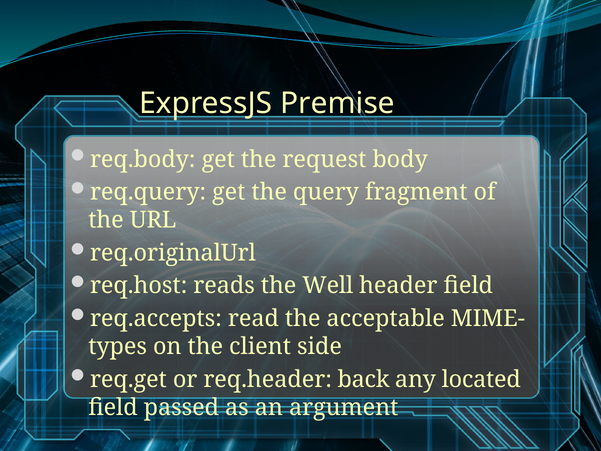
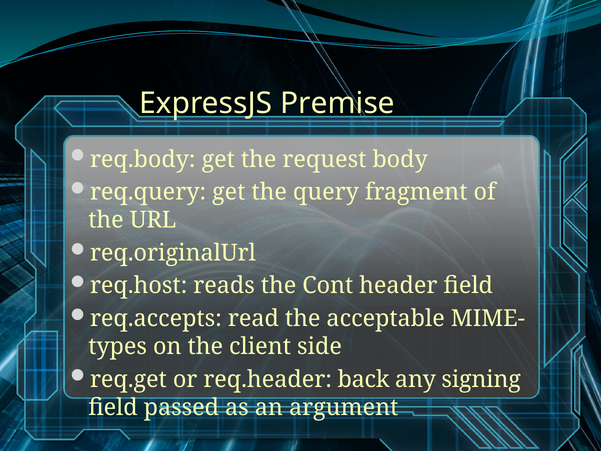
Well: Well -> Cont (328, 286)
located: located -> signing (481, 379)
